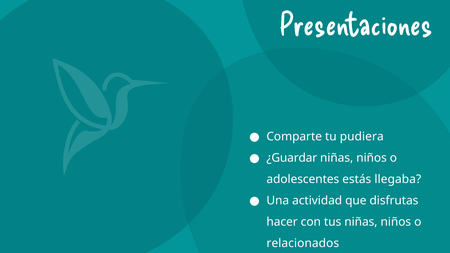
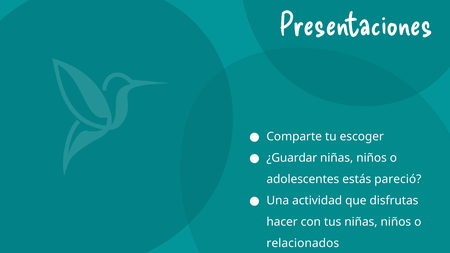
pudiera: pudiera -> escoger (362, 137)
llegaba: llegaba -> pareció (398, 179)
